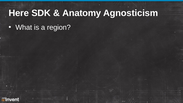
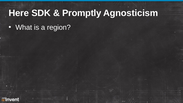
Anatomy: Anatomy -> Promptly (82, 13)
